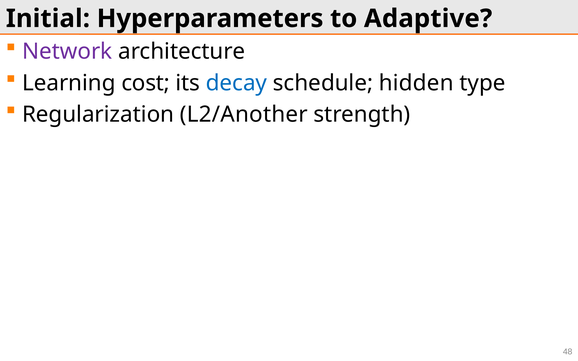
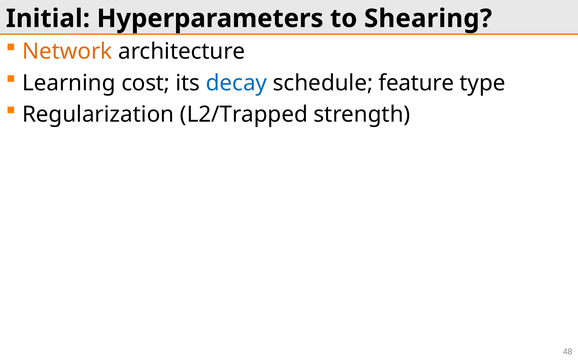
Adaptive: Adaptive -> Shearing (428, 19)
Network colour: purple -> orange (67, 52)
hidden: hidden -> feature (416, 83)
L2/Another: L2/Another -> L2/Trapped (244, 115)
